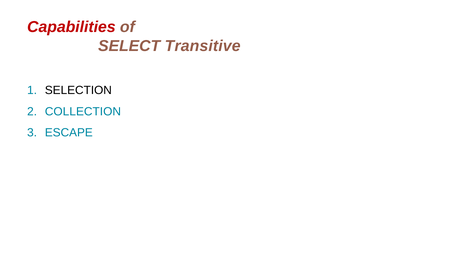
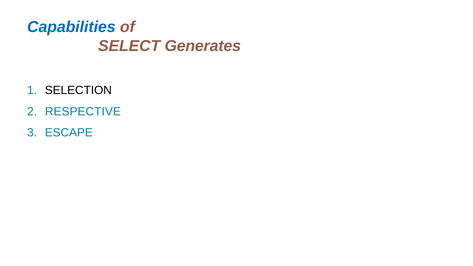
Capabilities colour: red -> blue (71, 27)
Transitive: Transitive -> Generates (203, 46)
COLLECTION: COLLECTION -> RESPECTIVE (83, 111)
